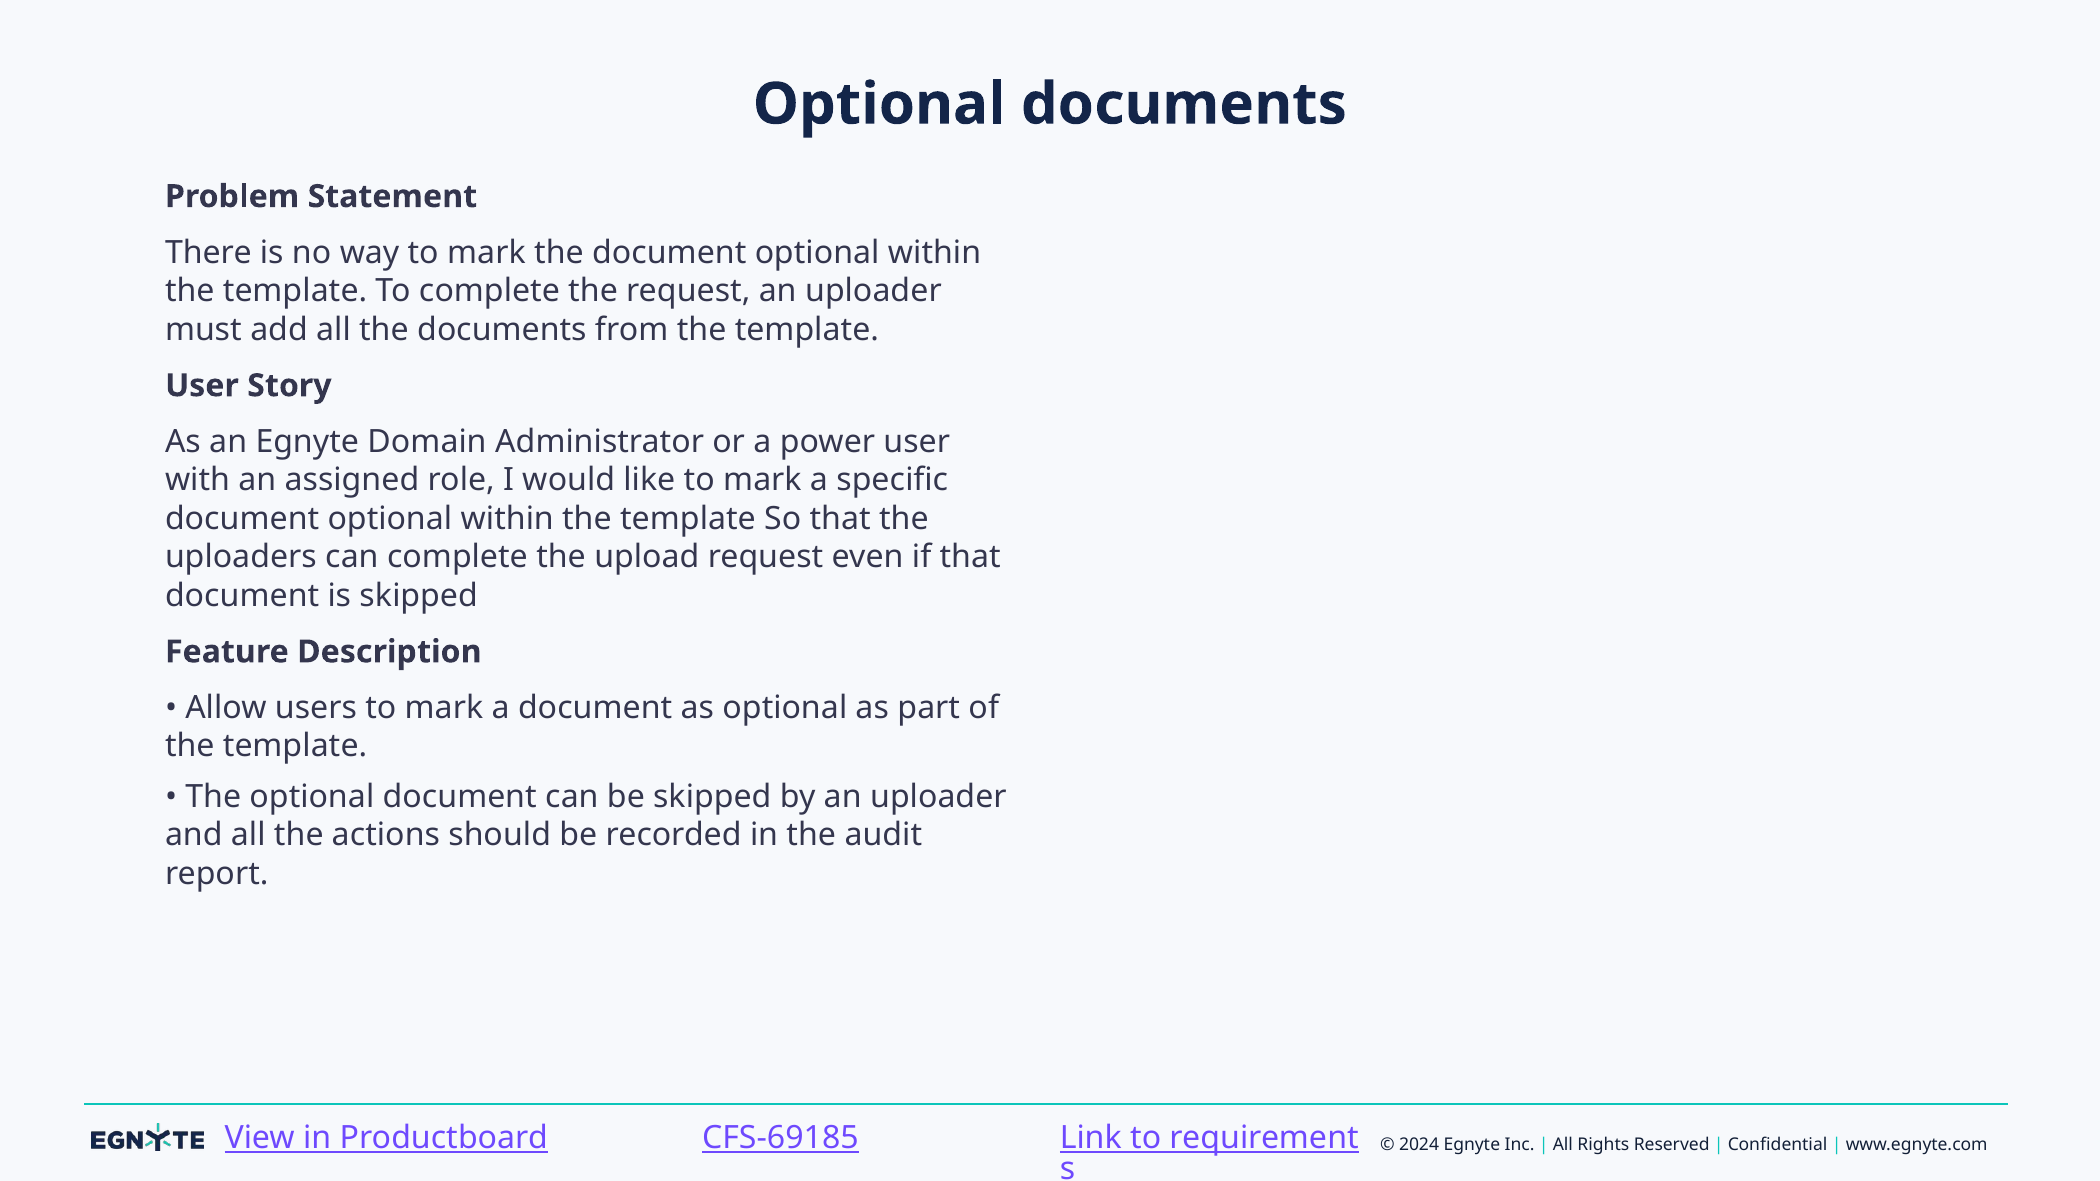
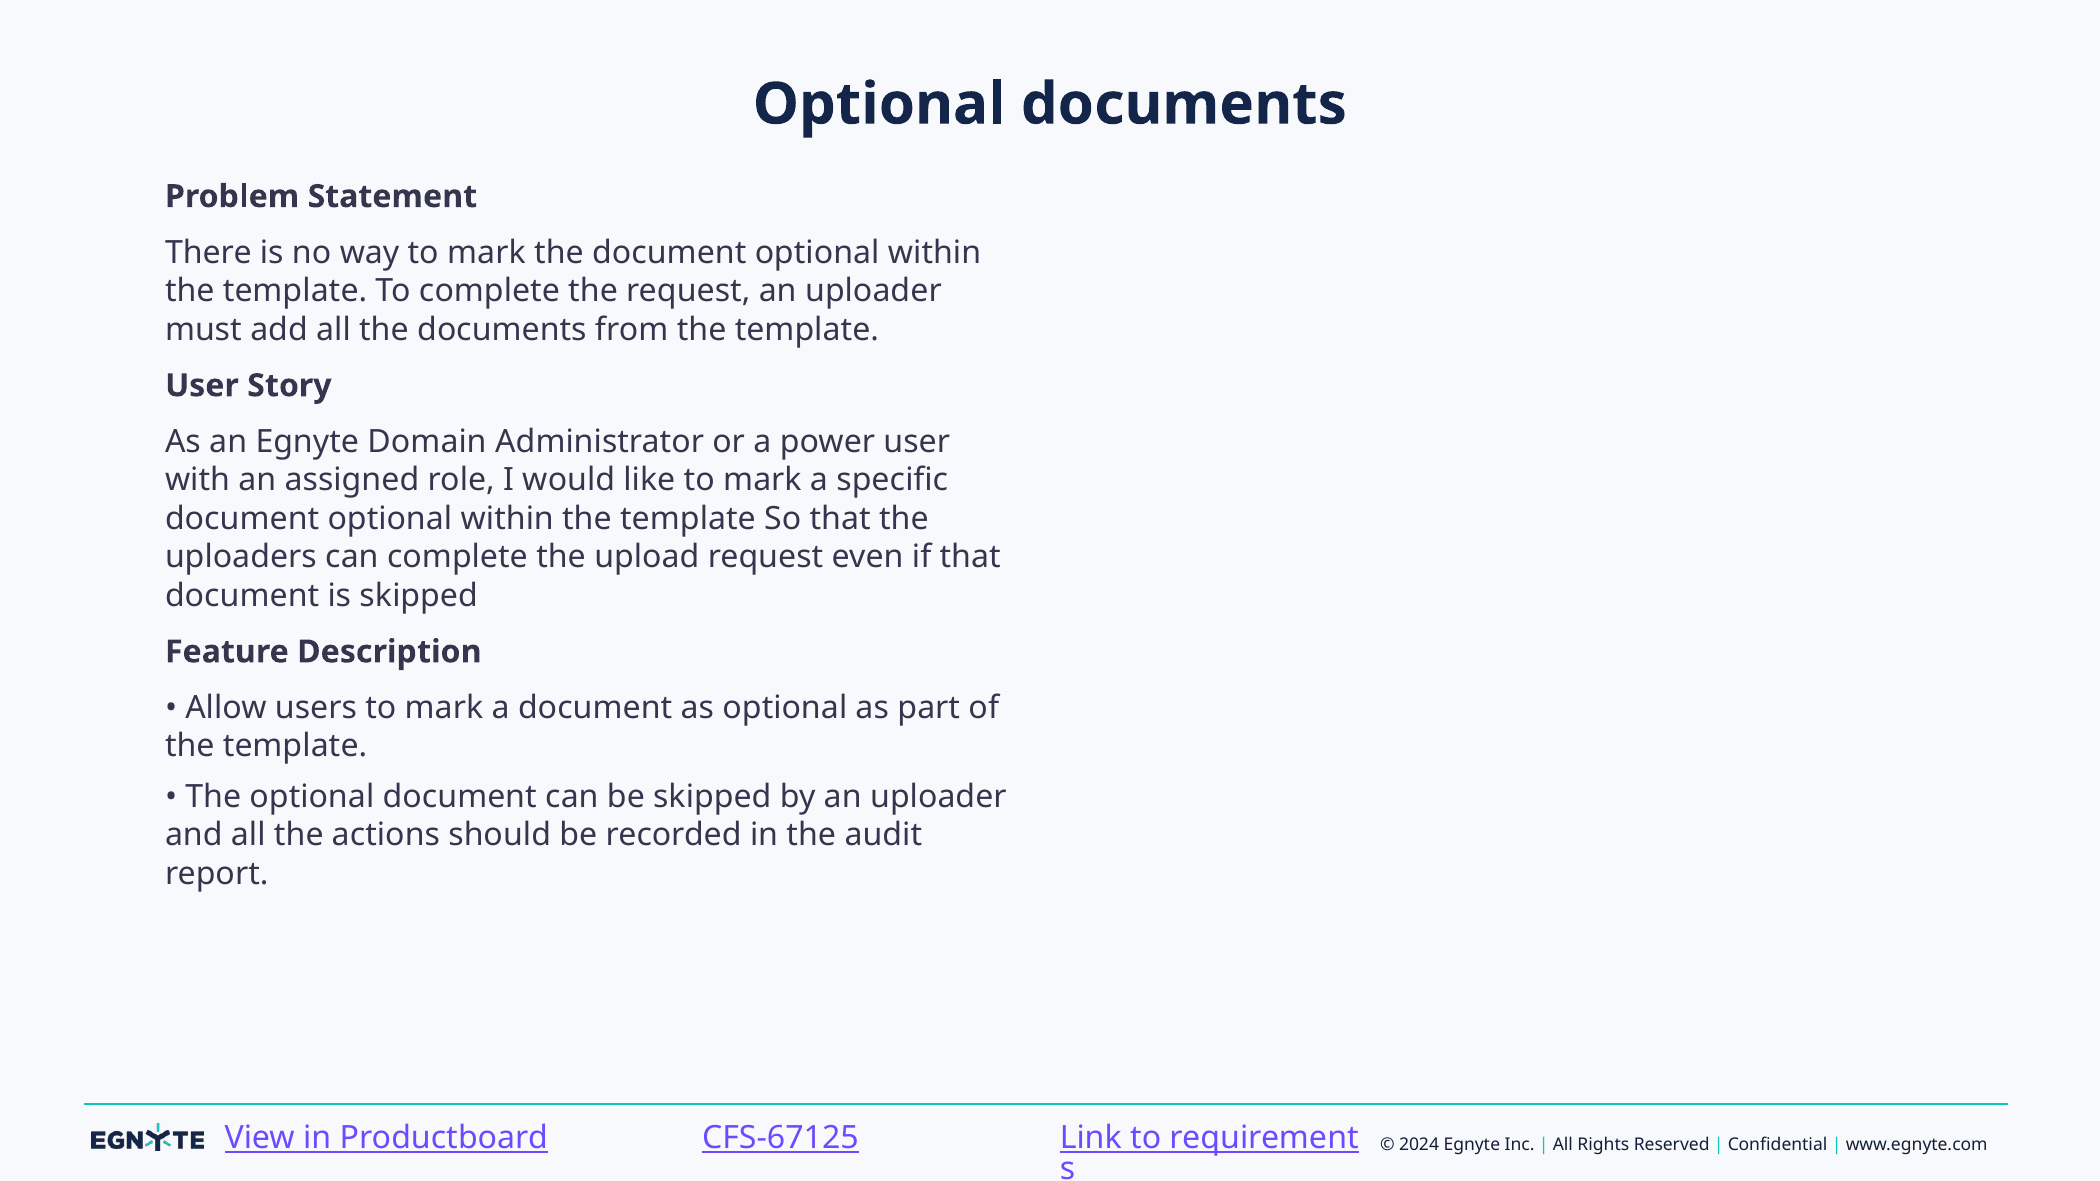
CFS-69185: CFS-69185 -> CFS-67125 (780, 1138)
